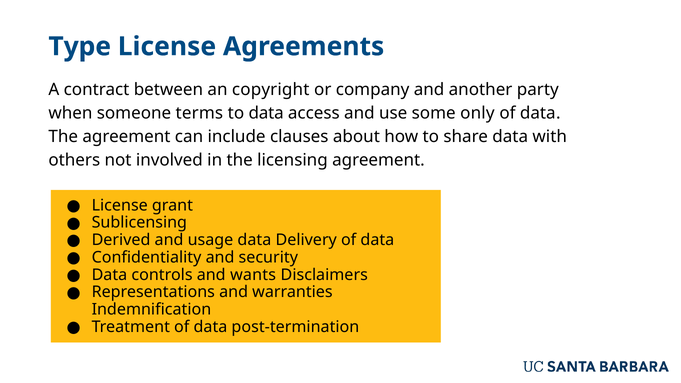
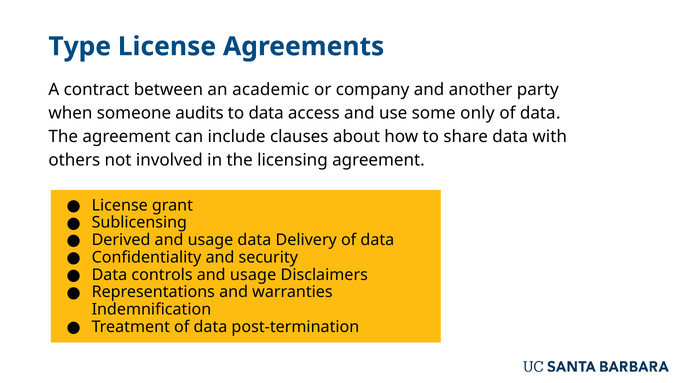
copyright: copyright -> academic (271, 90)
terms: terms -> audits (200, 113)
controls and wants: wants -> usage (253, 275)
